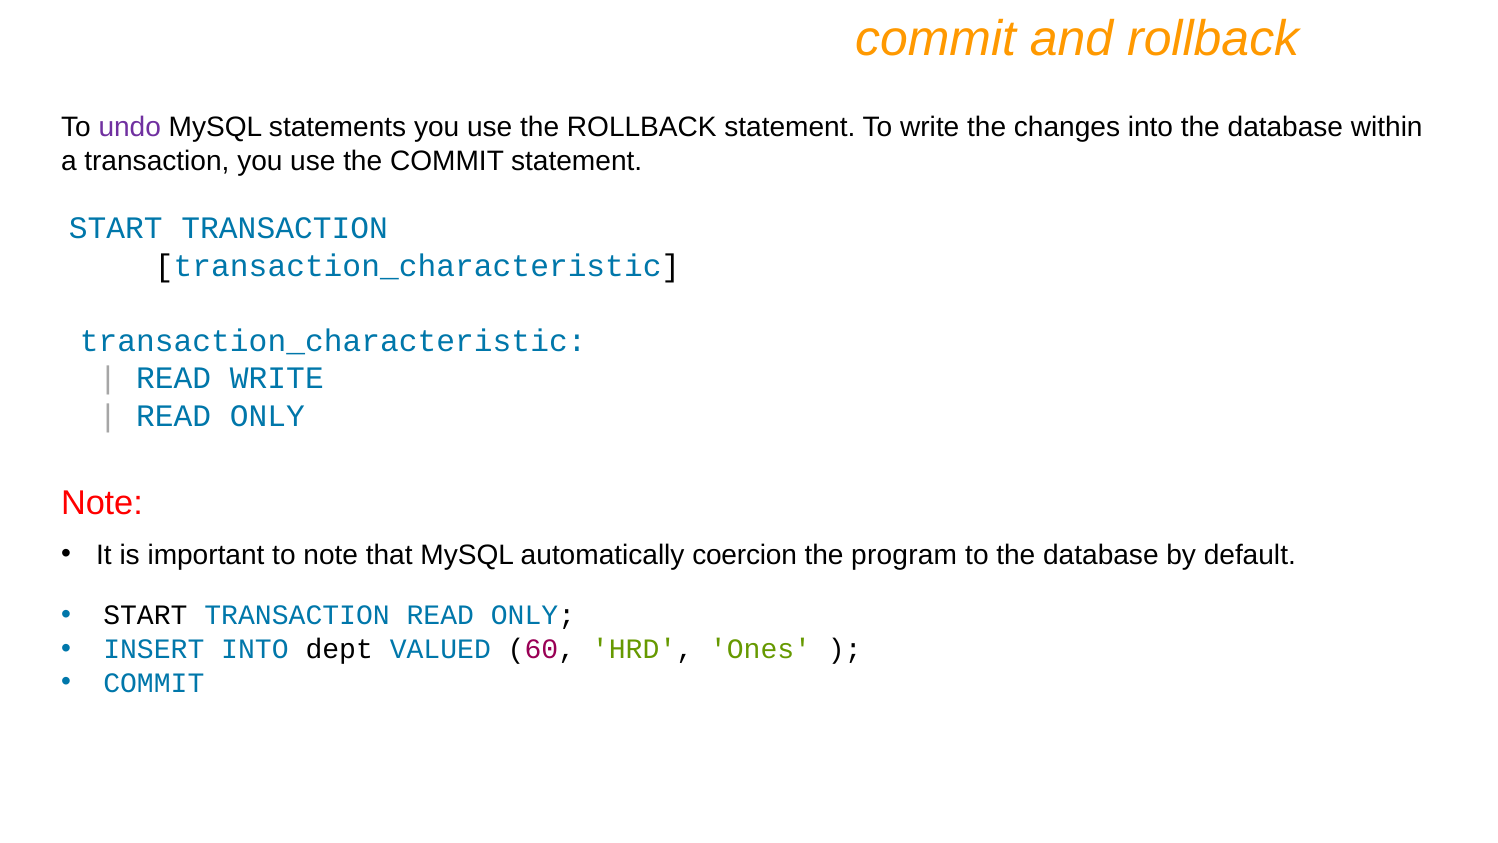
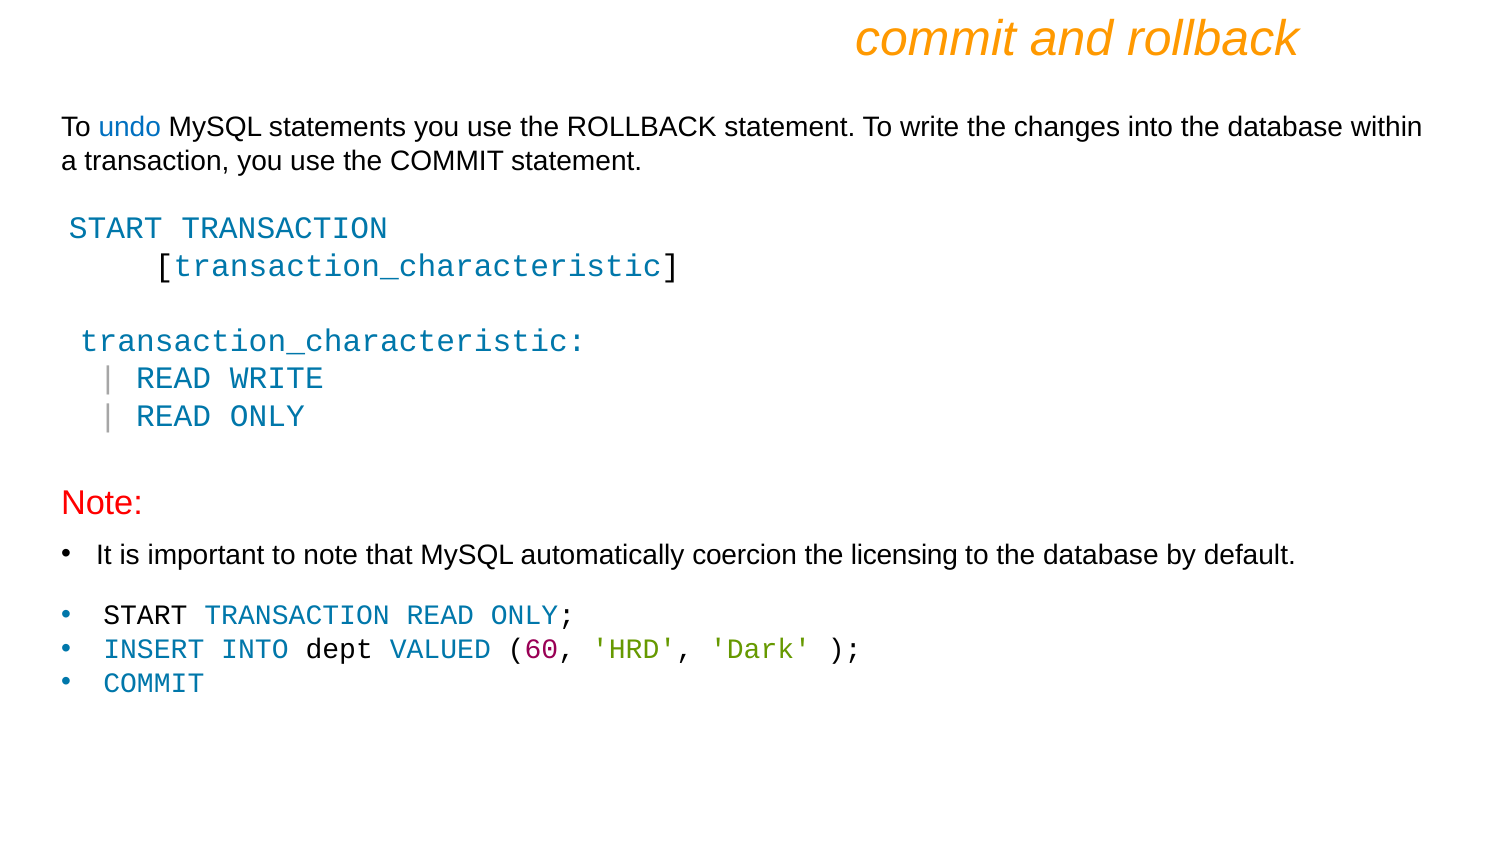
undo colour: purple -> blue (130, 127)
program: program -> licensing (904, 555)
Ones: Ones -> Dark (761, 649)
